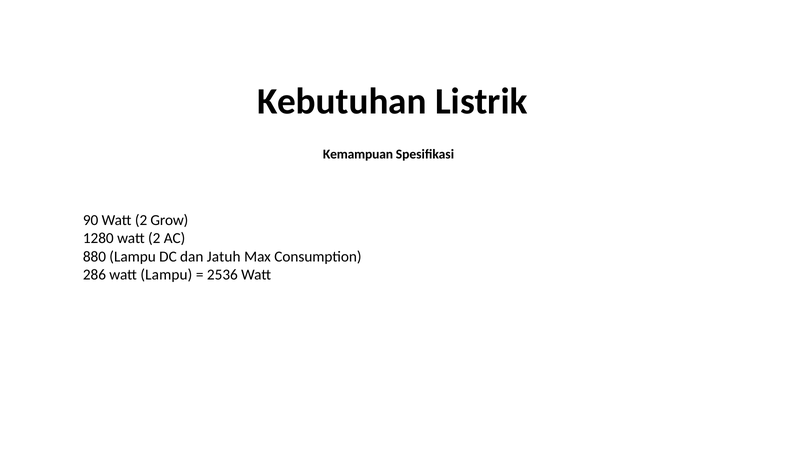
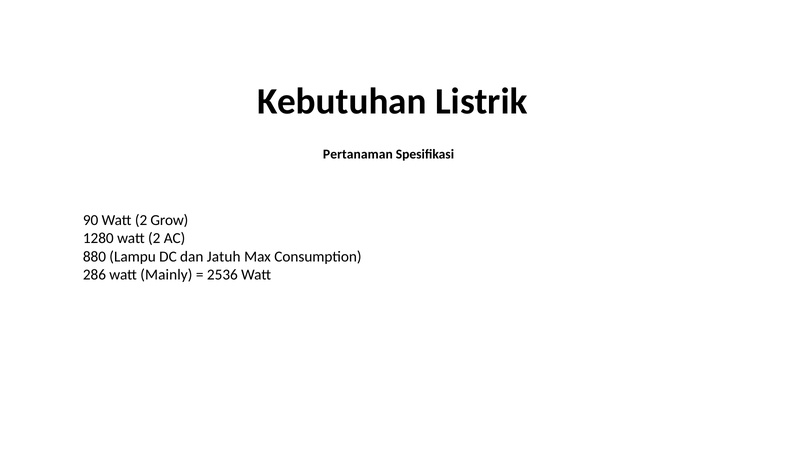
Kemampuan: Kemampuan -> Pertanaman (358, 154)
watt Lampu: Lampu -> Mainly (166, 275)
